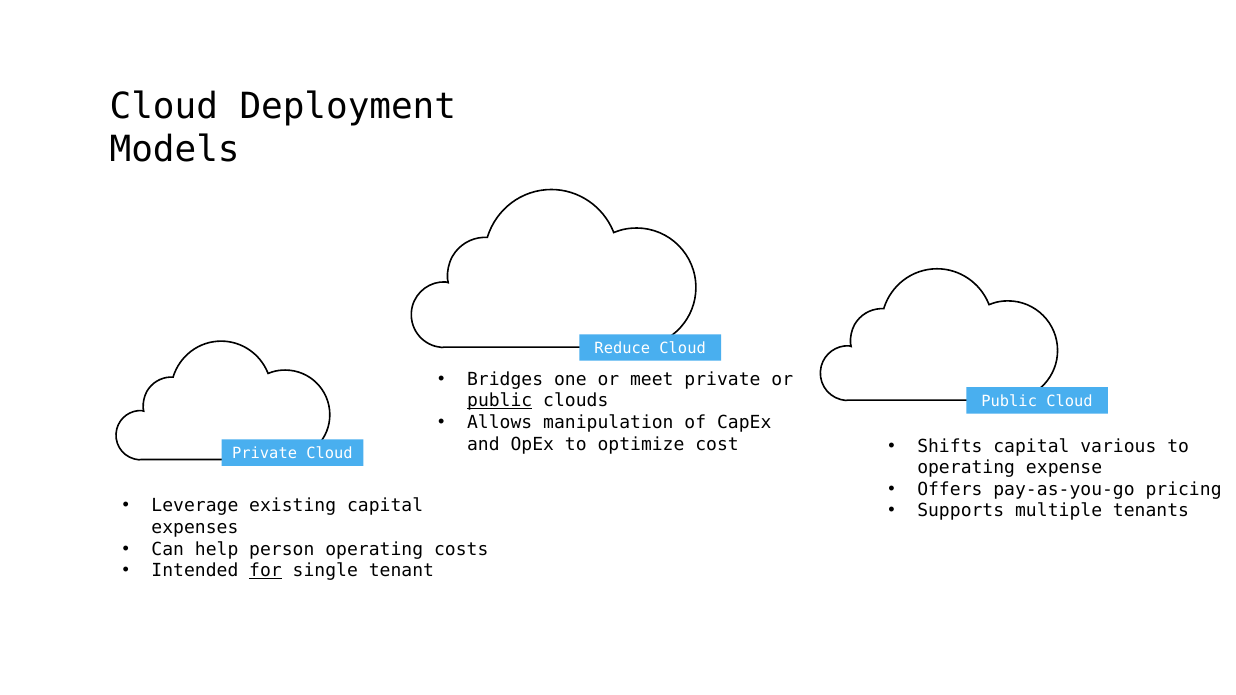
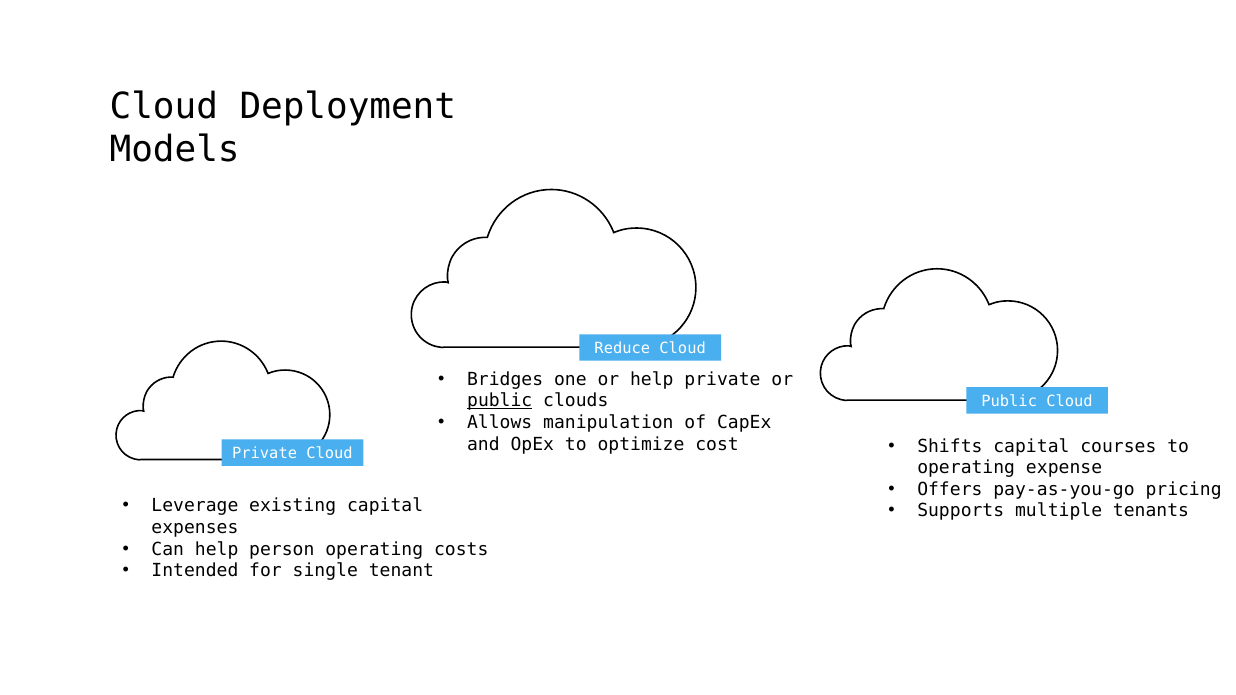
or meet: meet -> help (652, 379)
various: various -> courses (1118, 446)
for underline: present -> none (266, 571)
